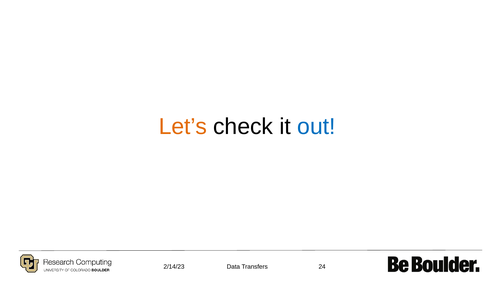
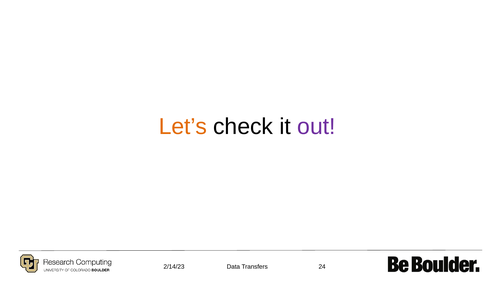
out colour: blue -> purple (316, 127)
